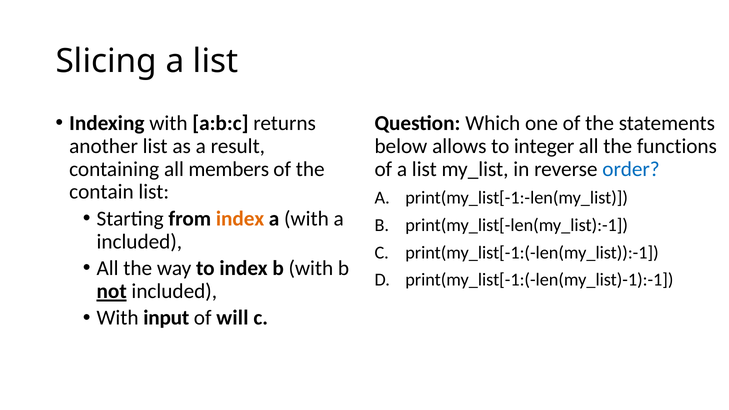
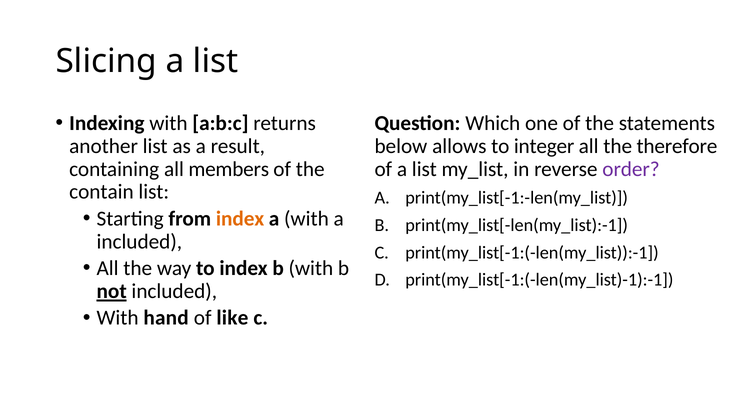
functions: functions -> therefore (677, 146)
order colour: blue -> purple (631, 169)
input: input -> hand (166, 318)
will: will -> like (232, 318)
